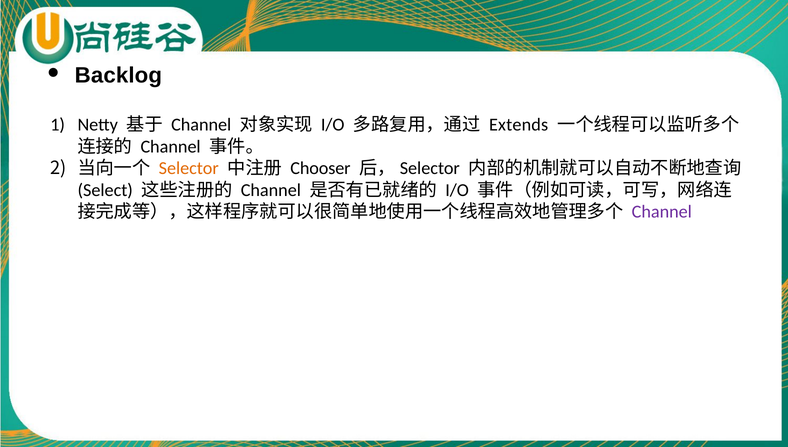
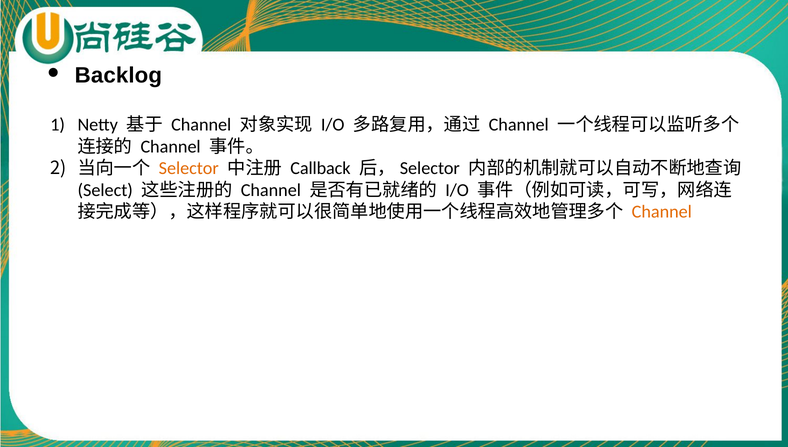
Extends: Extends -> Channel (519, 125)
Chooser: Chooser -> Callback (320, 168)
Channel colour: purple -> orange (662, 212)
